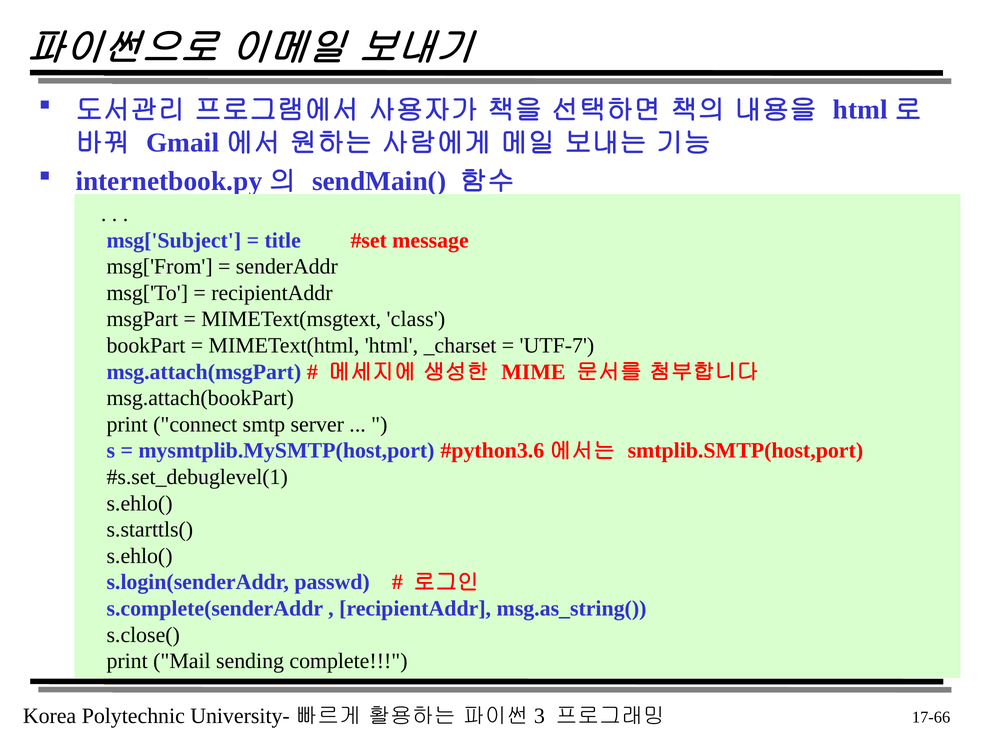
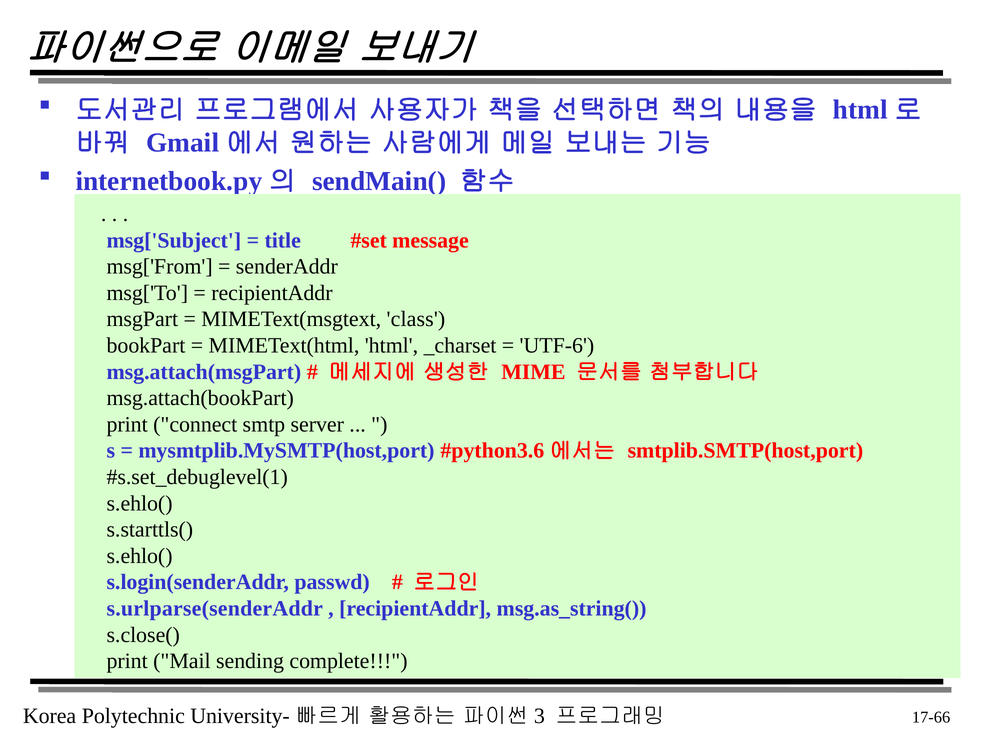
UTF-7: UTF-7 -> UTF-6 (557, 346)
s.complete(senderAddr: s.complete(senderAddr -> s.urlparse(senderAddr (215, 609)
